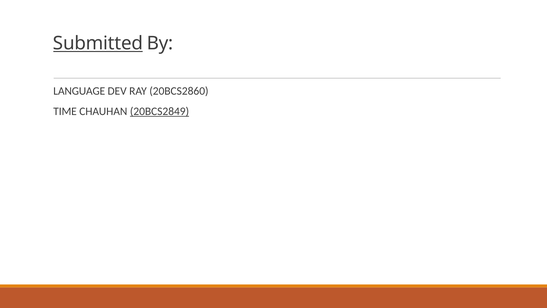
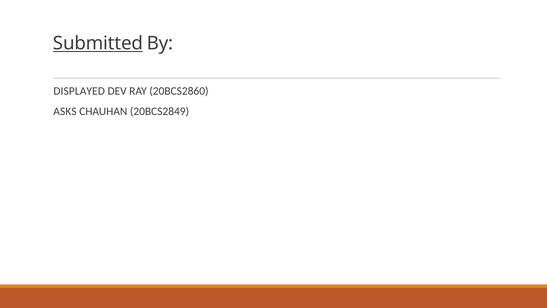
LANGUAGE: LANGUAGE -> DISPLAYED (79, 91)
TIME: TIME -> ASKS (65, 111)
20BCS2849 underline: present -> none (159, 111)
